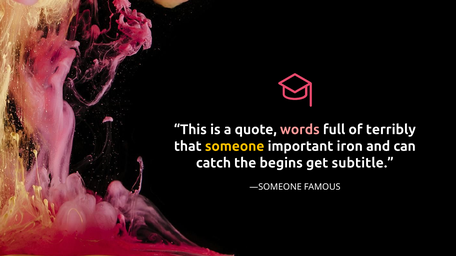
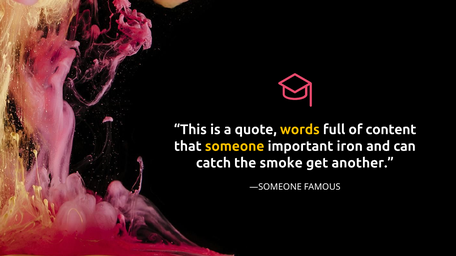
words colour: pink -> yellow (300, 130)
terribly: terribly -> content (391, 130)
begins: begins -> smoke (281, 163)
subtitle: subtitle -> another (363, 163)
